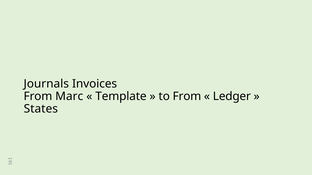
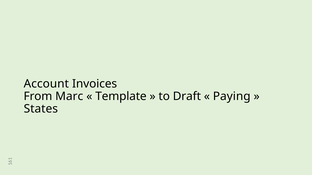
Journals: Journals -> Account (46, 84)
to From: From -> Draft (187, 97)
Ledger: Ledger -> Paying (232, 97)
